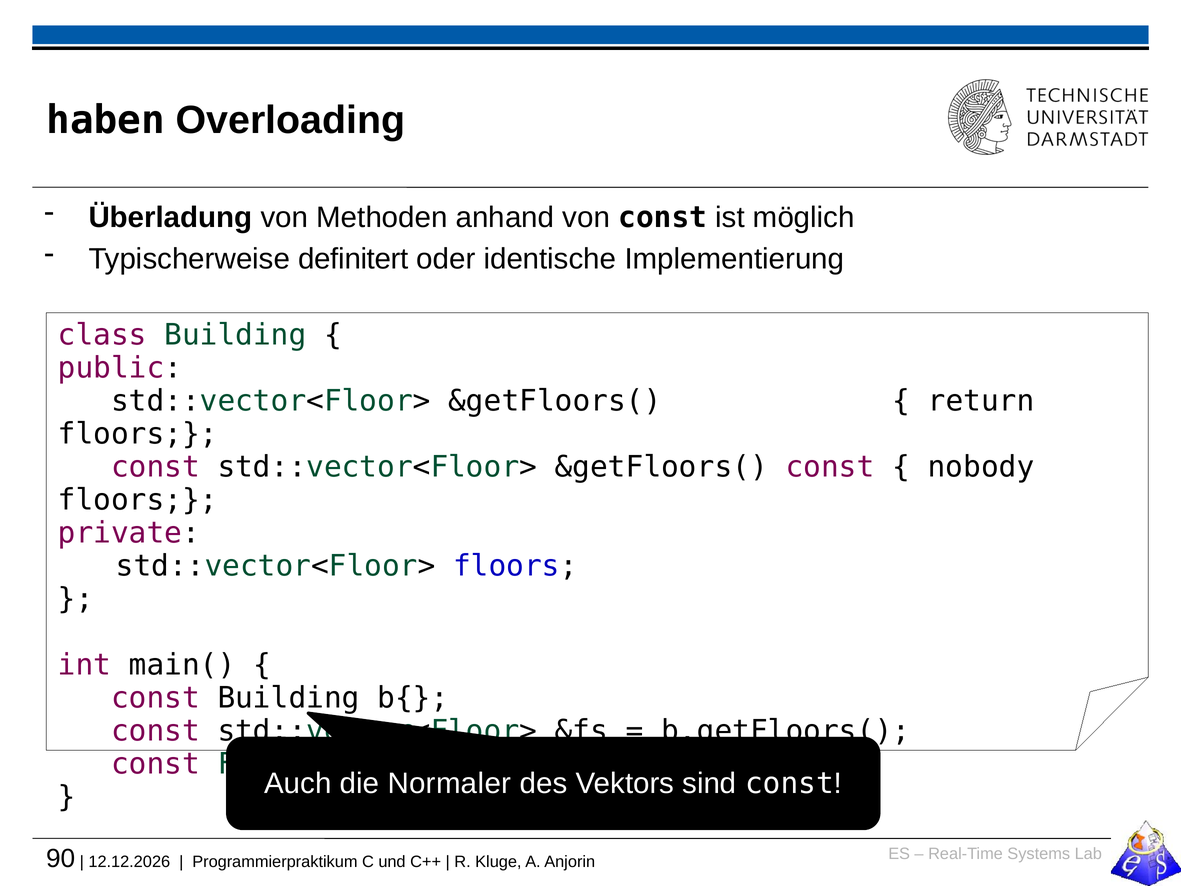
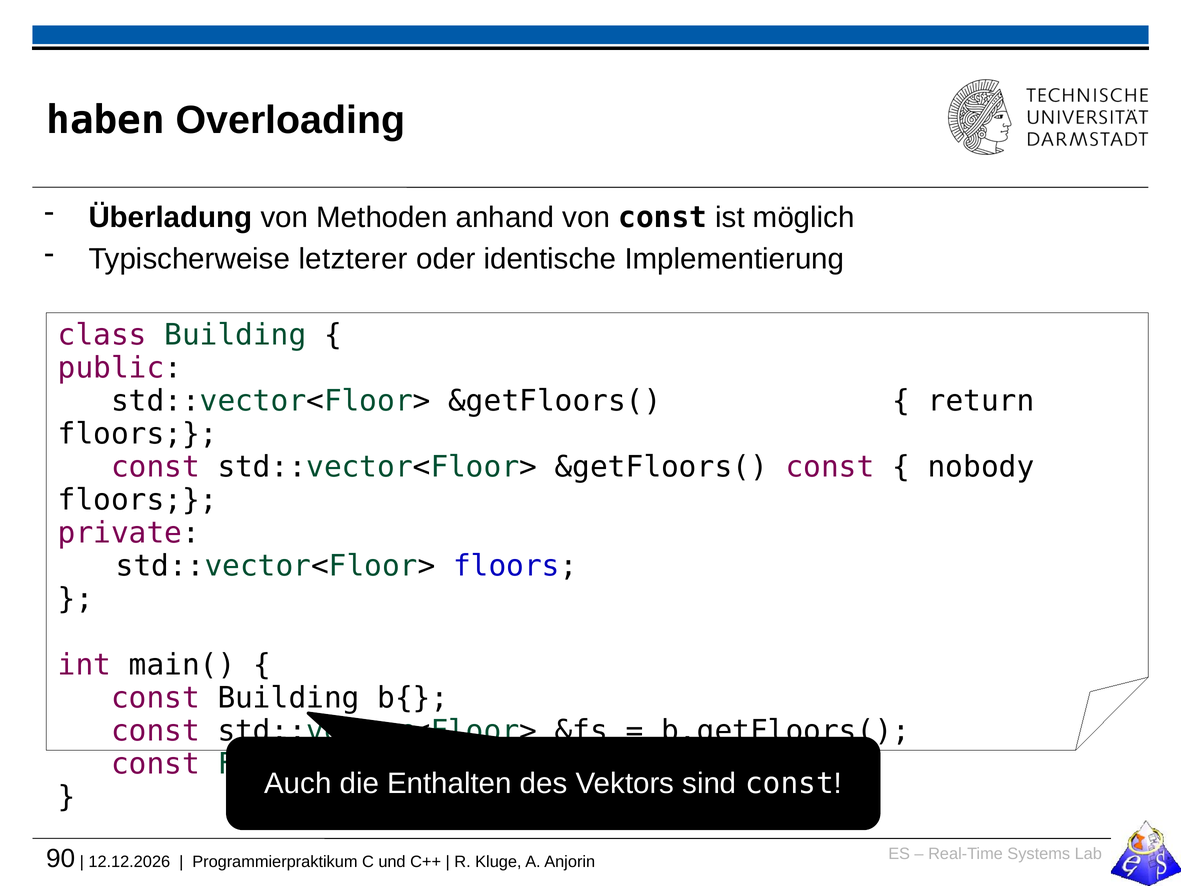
definitert: definitert -> letzterer (353, 259)
Normaler: Normaler -> Enthalten (450, 783)
